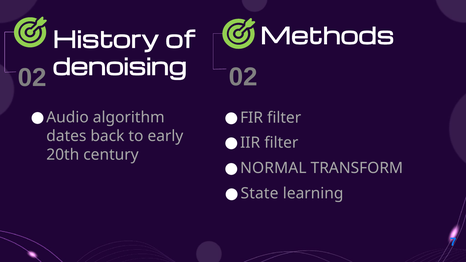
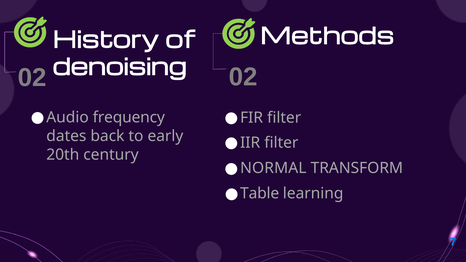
algorithm: algorithm -> frequency (129, 117)
State: State -> Table (260, 194)
